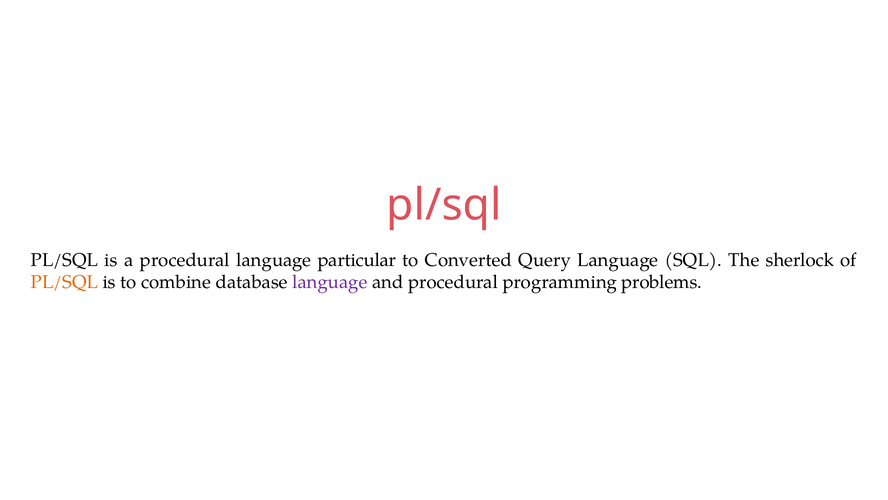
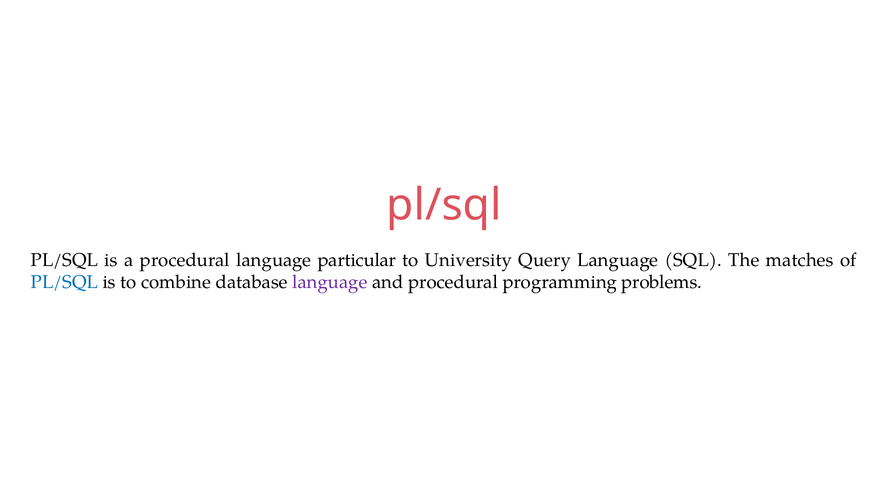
Converted: Converted -> University (468, 260)
sherlock: sherlock -> matches (800, 260)
PL/SQL colour: orange -> blue (65, 282)
